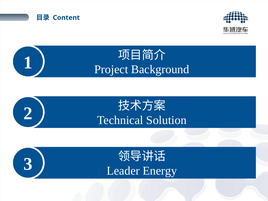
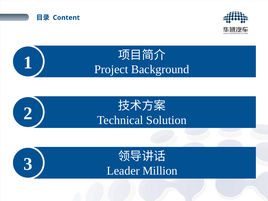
Energy: Energy -> Million (160, 171)
